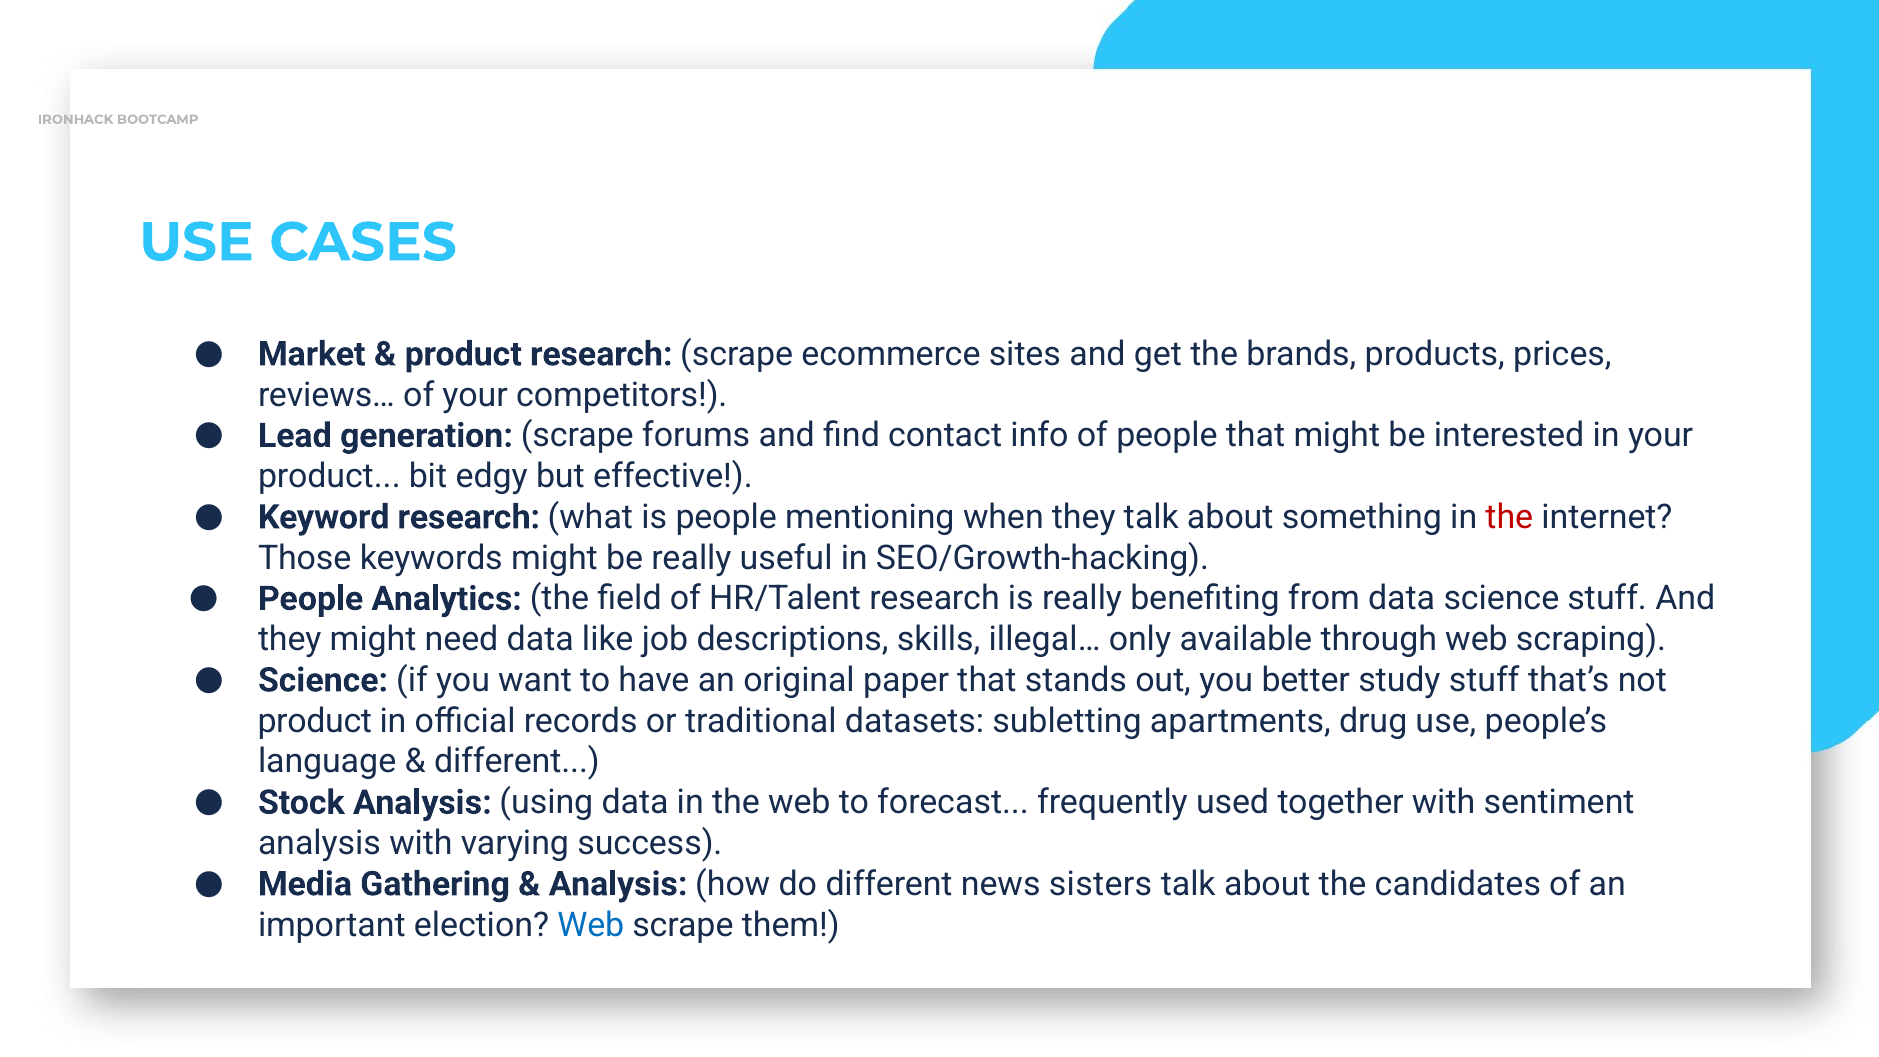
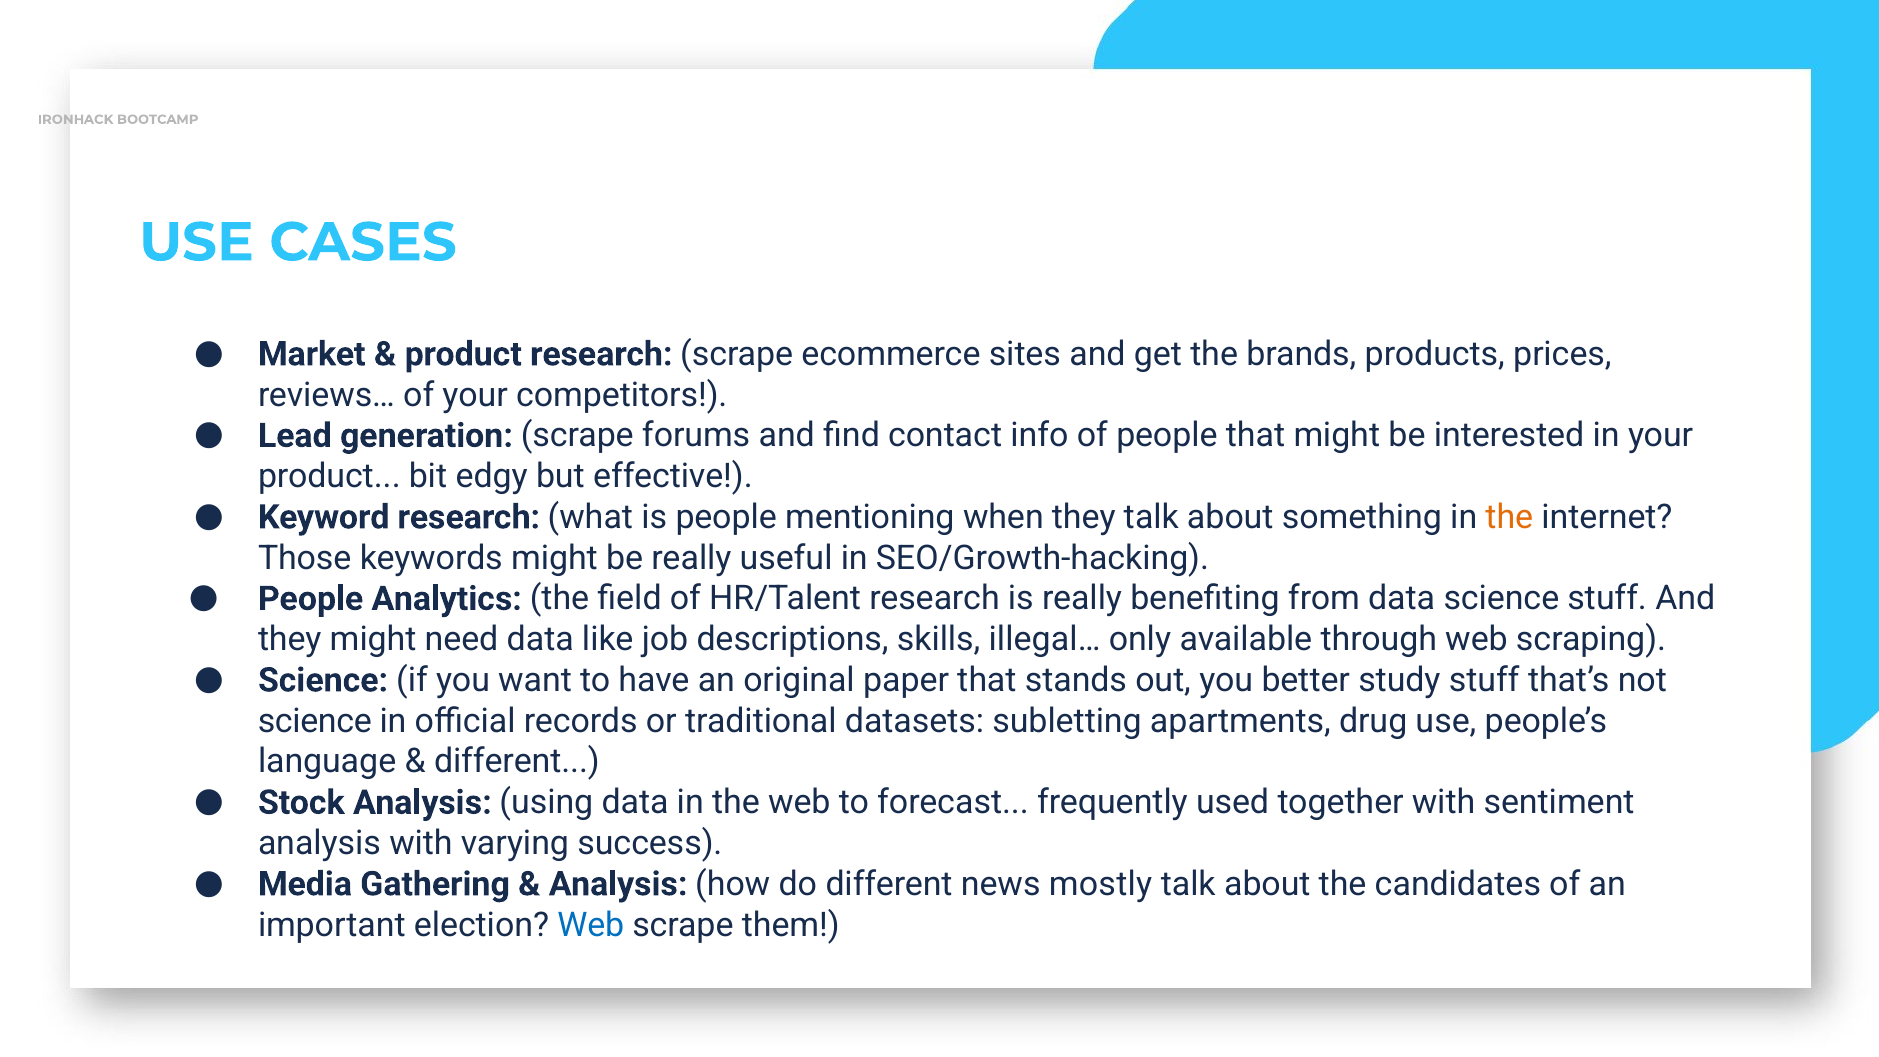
the colour: red -> orange (1509, 517)
product: product -> science (315, 721)
sisters: sisters -> mostly (1101, 884)
